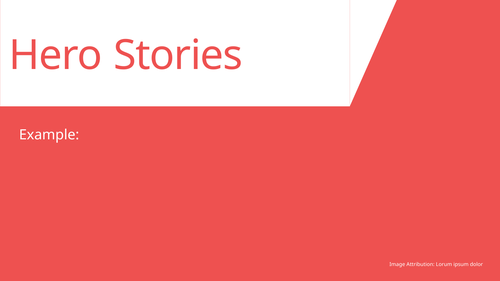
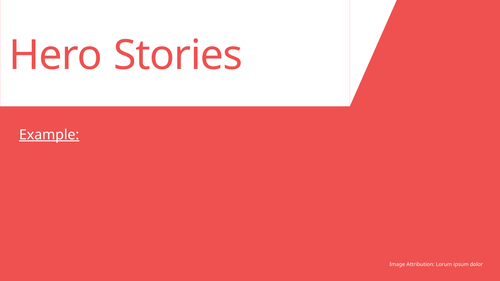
Example underline: none -> present (49, 135)
